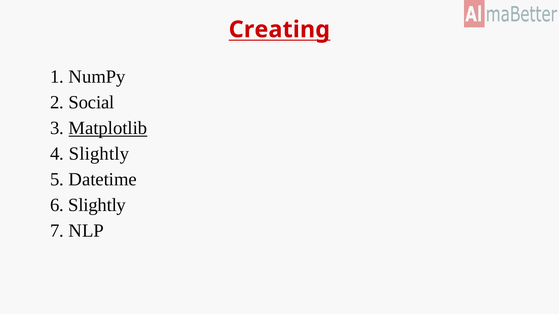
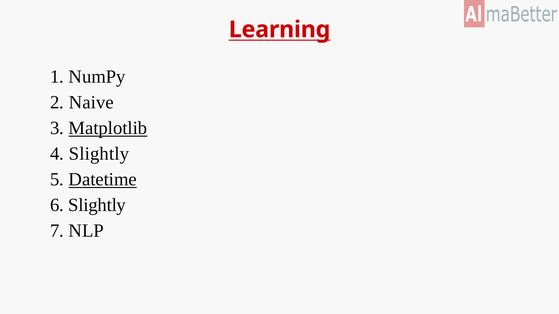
Creating: Creating -> Learning (280, 30)
Social: Social -> Naive (91, 103)
Datetime underline: none -> present (103, 180)
